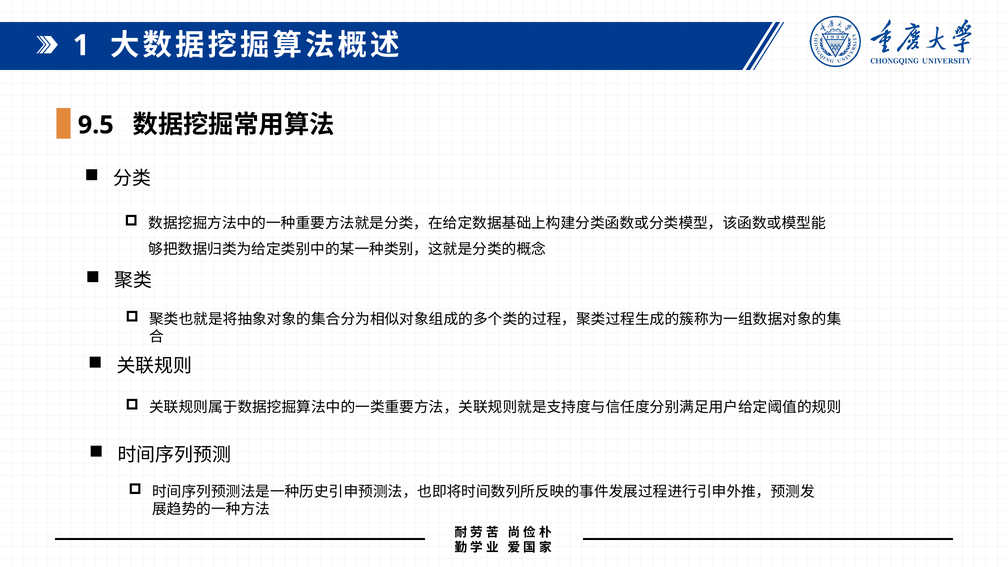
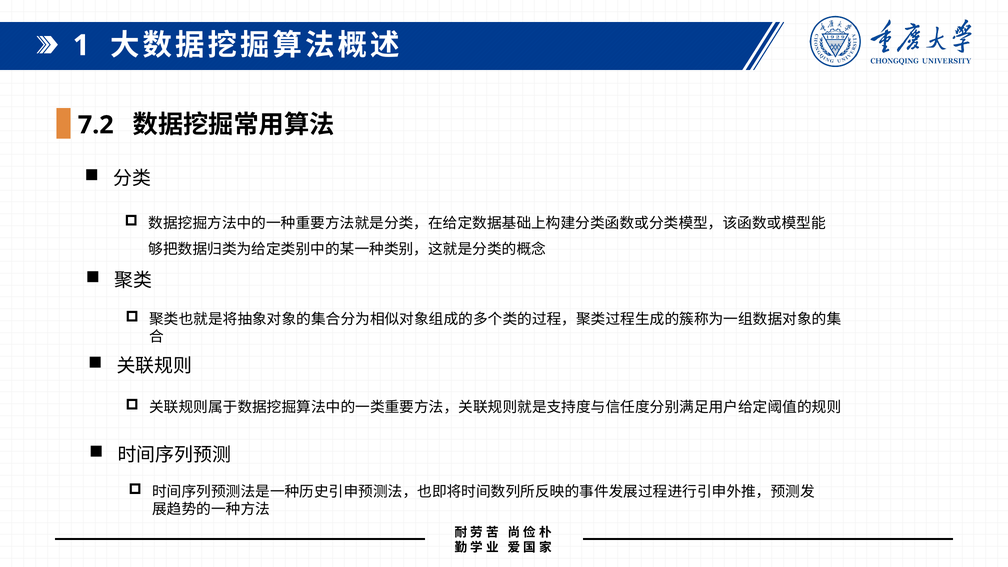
9.5: 9.5 -> 7.2 (96, 125)
